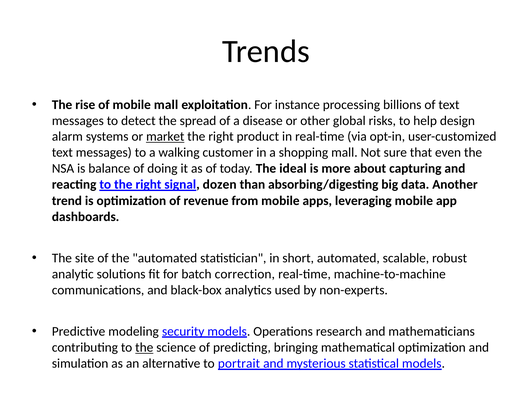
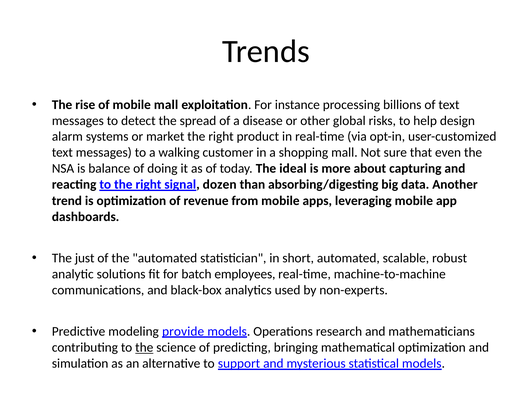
market underline: present -> none (165, 137)
site: site -> just (85, 258)
correction: correction -> employees (245, 274)
security: security -> provide (183, 331)
portrait: portrait -> support (239, 364)
